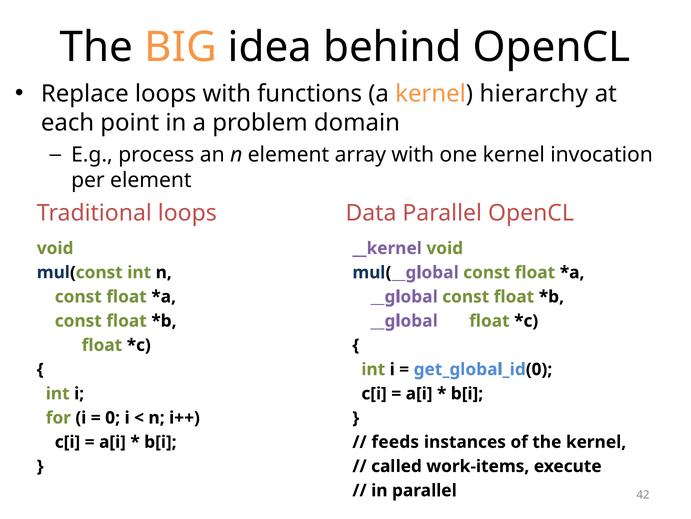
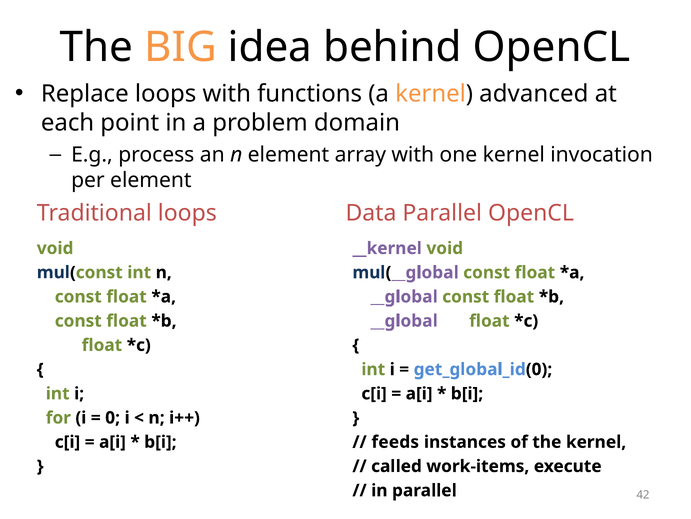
hierarchy: hierarchy -> advanced (534, 94)
